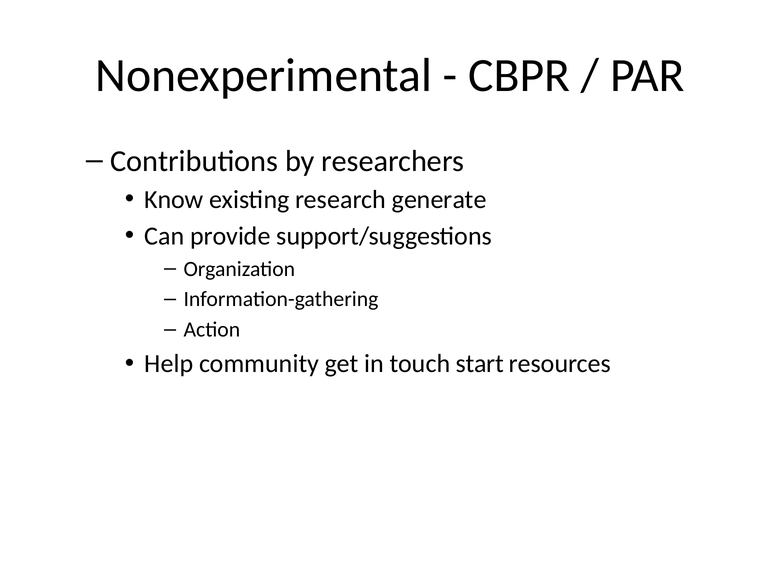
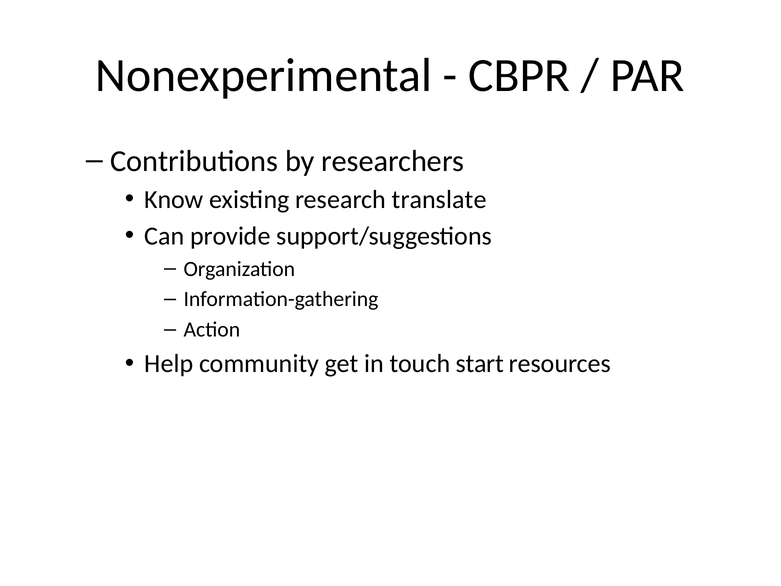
generate: generate -> translate (439, 200)
